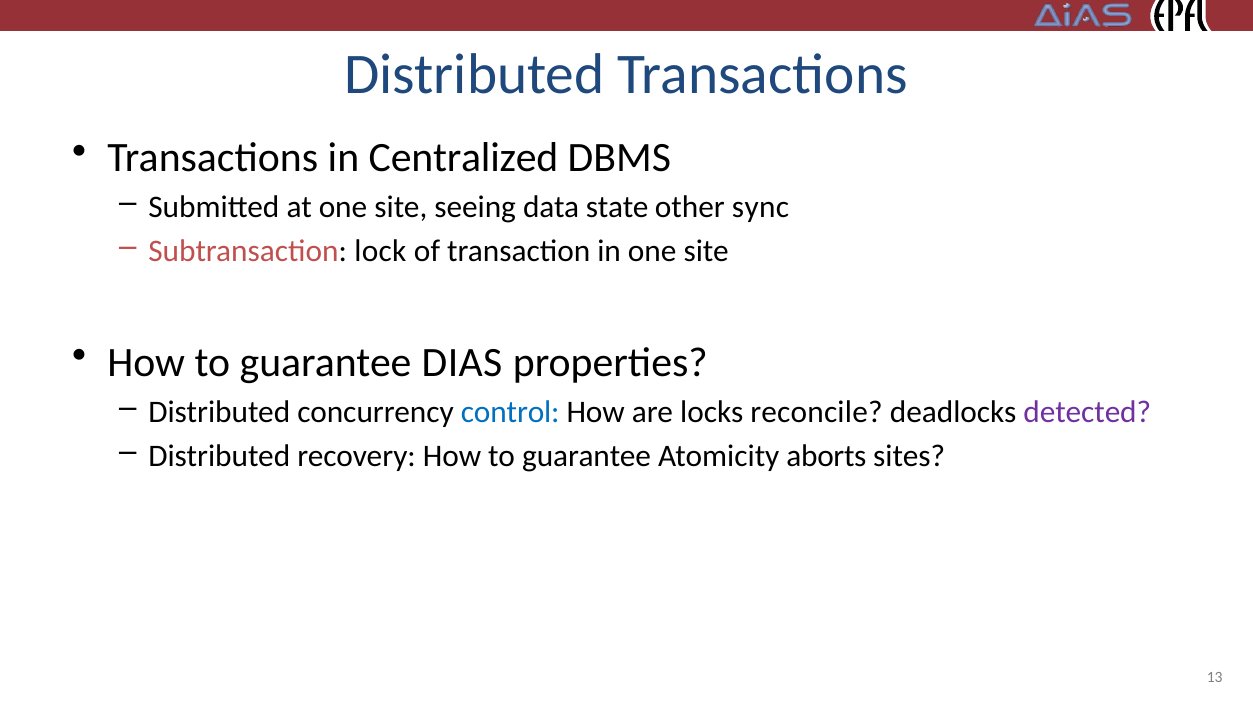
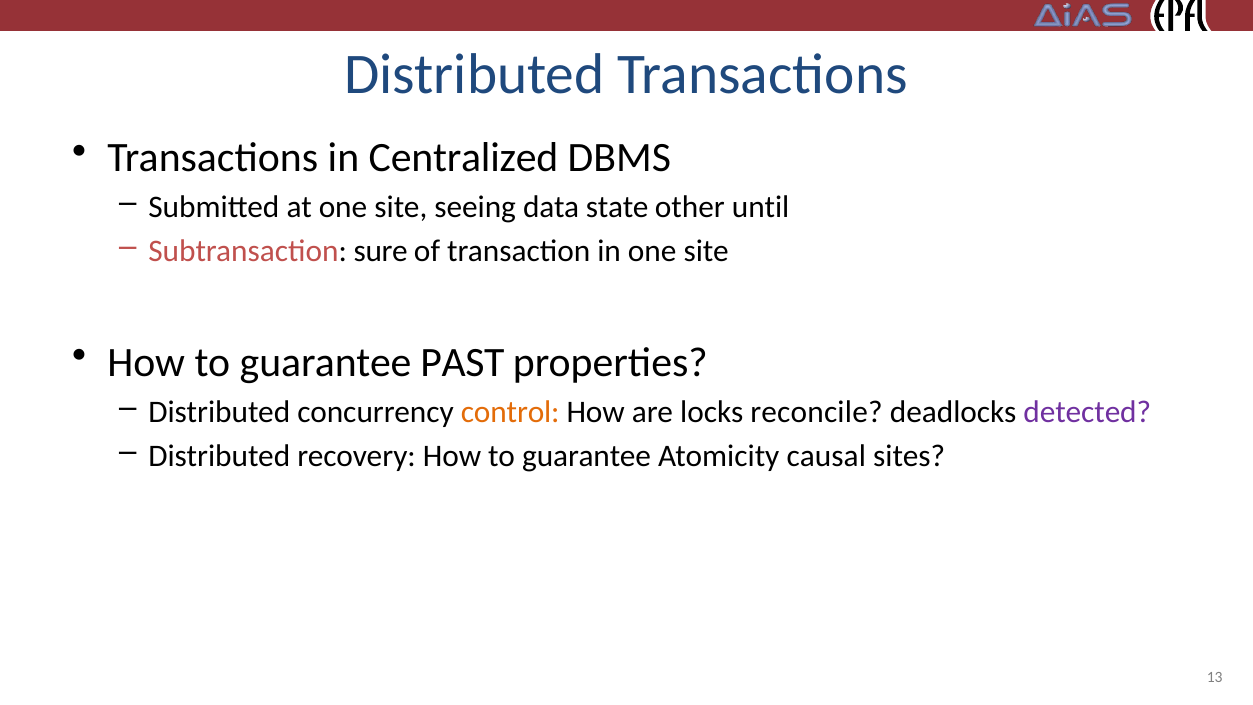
sync: sync -> until (761, 207)
lock: lock -> sure (381, 251)
DIAS: DIAS -> PAST (462, 363)
control colour: blue -> orange (510, 412)
aborts: aborts -> causal (826, 456)
